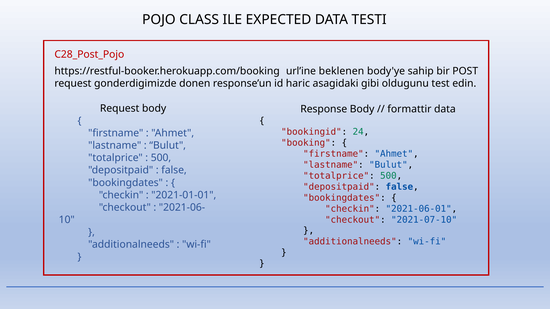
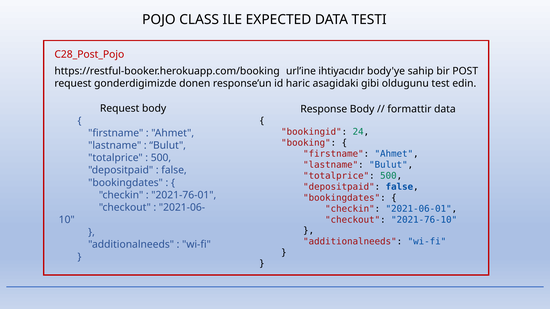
beklenen: beklenen -> ihtiyacıdır (342, 71)
2021-01-01: 2021-01-01 -> 2021-76-01 (184, 195)
2021-07-10: 2021-07-10 -> 2021-76-10 (424, 220)
